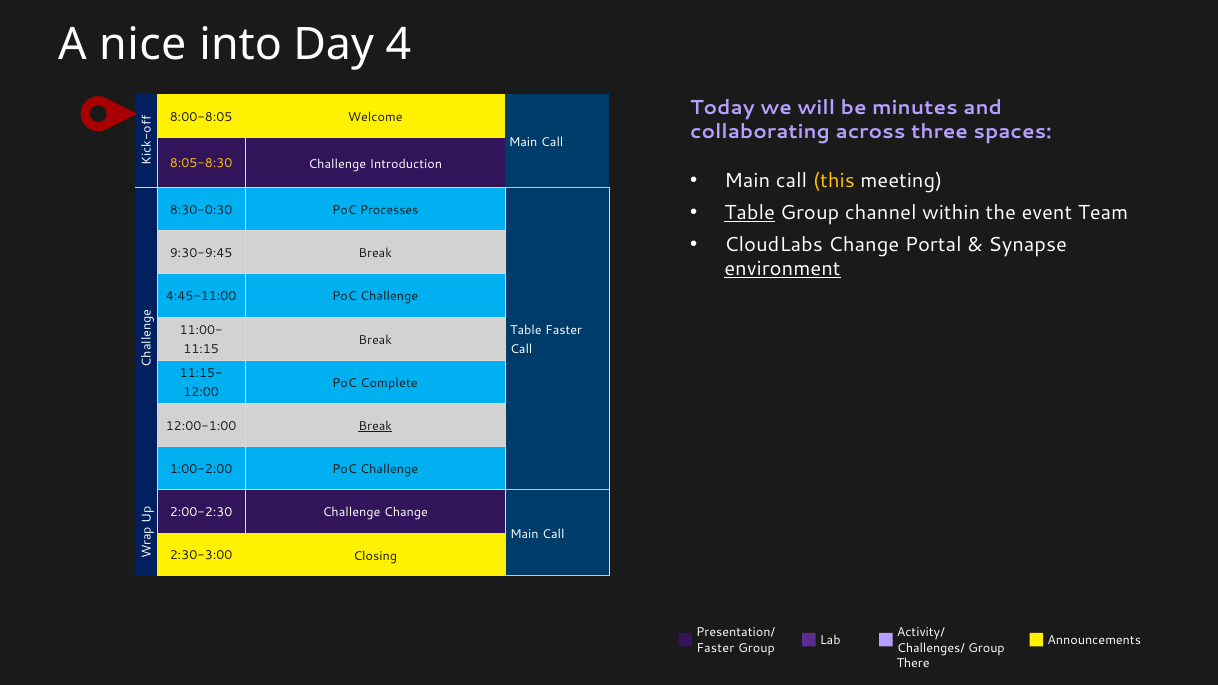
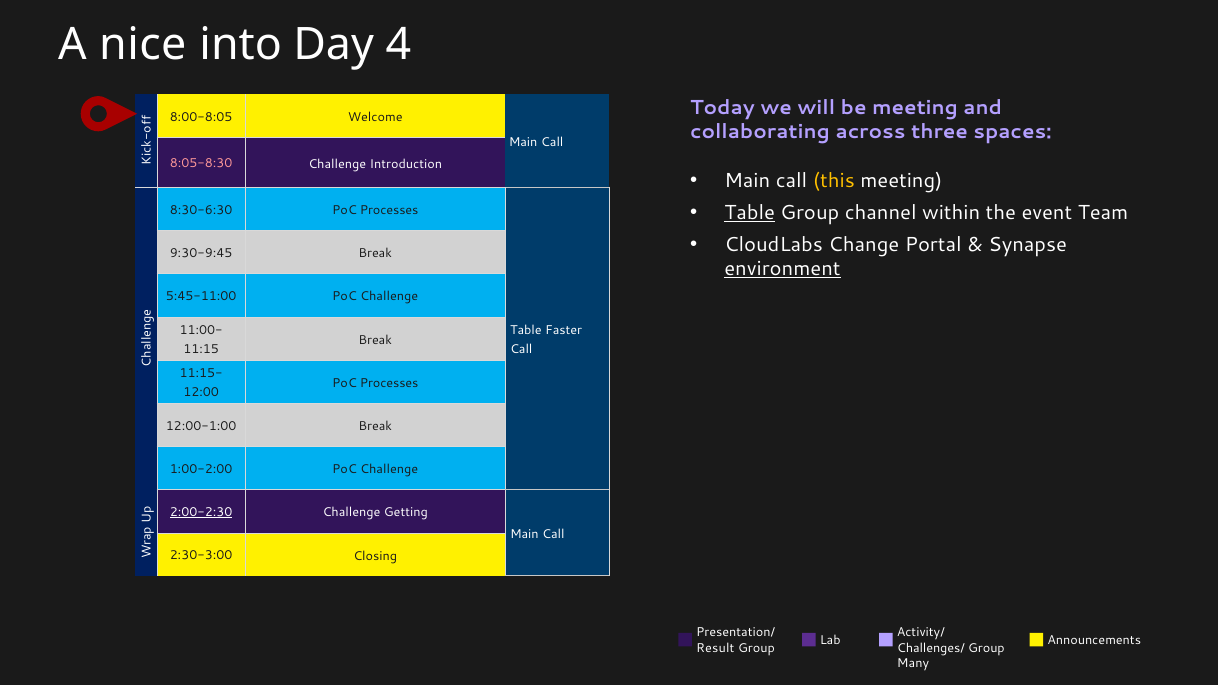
be minutes: minutes -> meeting (915, 108)
8:05-8:30 colour: yellow -> pink (201, 164)
8:30-0:30: 8:30-0:30 -> 8:30-6:30 (201, 210)
4:45-11:00: 4:45-11:00 -> 5:45-11:00 (201, 297)
Complete: Complete -> Processes (389, 383)
Break underline: present -> none (375, 426)
2:00-2:30 underline: none -> present (201, 512)
Challenge Change: Change -> Getting (406, 513)
Faster: Faster -> Result (715, 648)
There: There -> Many (913, 663)
